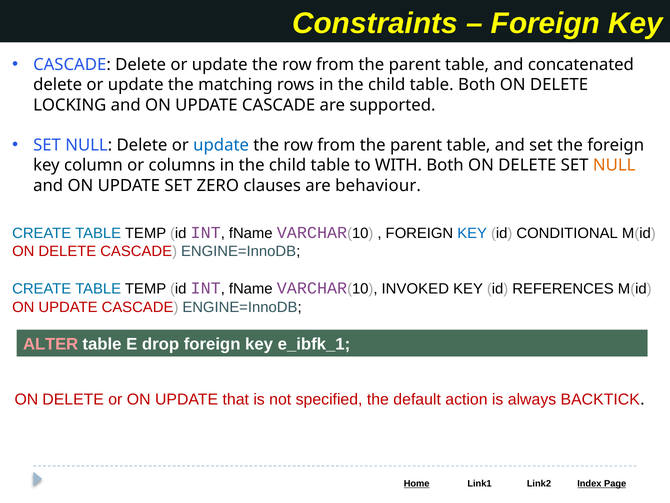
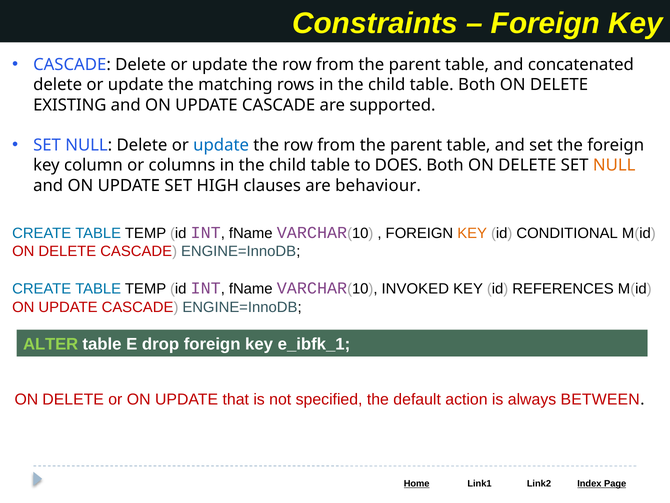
LOCKING: LOCKING -> EXISTING (70, 105)
WITH: WITH -> DOES (399, 165)
ZERO: ZERO -> HIGH (218, 185)
KEY colour: blue -> orange (472, 233)
ALTER colour: pink -> light green (51, 344)
BACKTICK: BACKTICK -> BETWEEN (600, 399)
